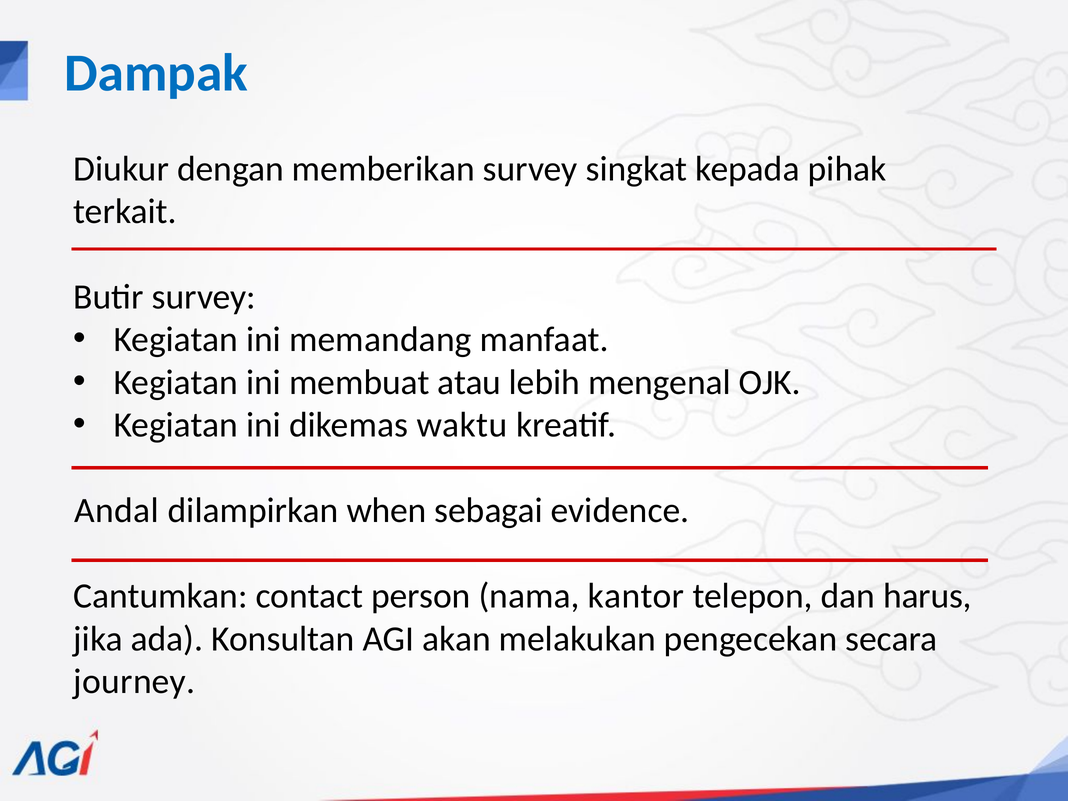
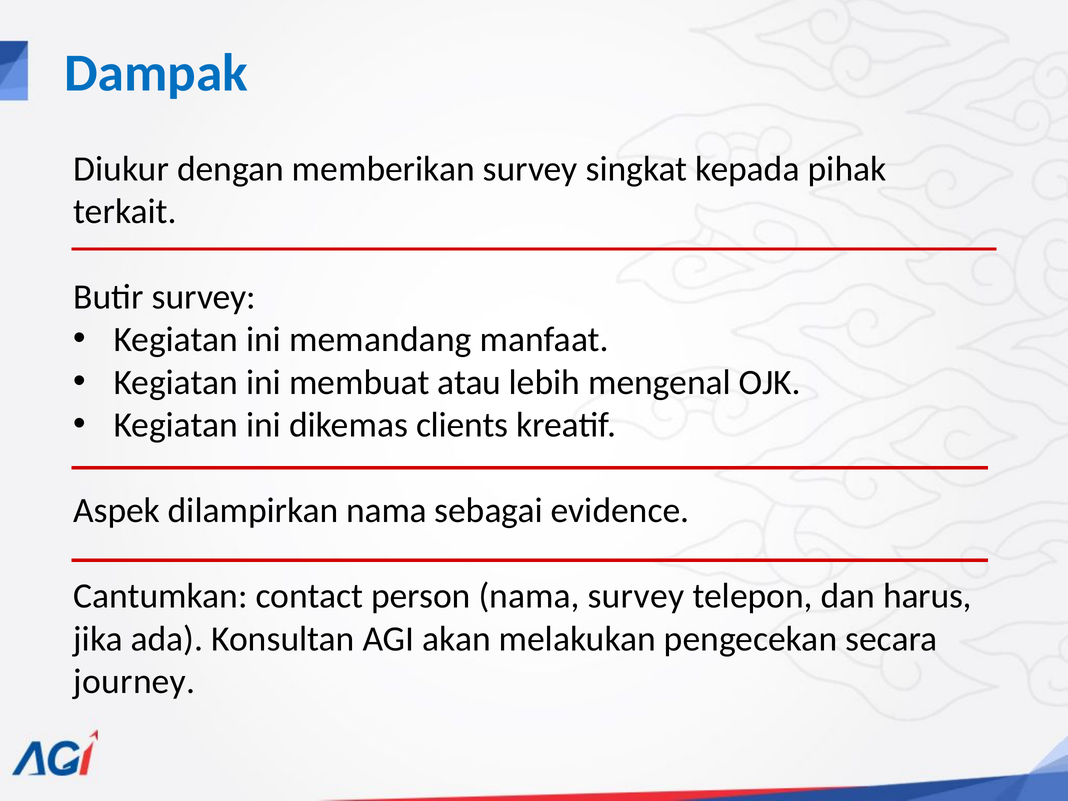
waktu: waktu -> clients (462, 425)
Andal: Andal -> Aspek (117, 511)
dilampirkan when: when -> nama (387, 511)
nama kantor: kantor -> survey (636, 596)
